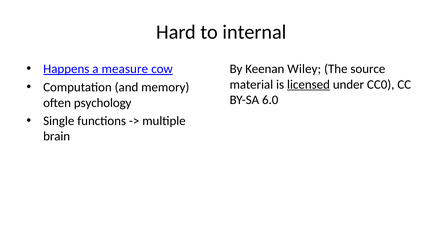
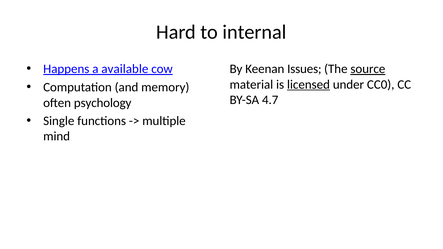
measure: measure -> available (125, 69)
Wiley: Wiley -> Issues (304, 69)
source underline: none -> present (368, 69)
6.0: 6.0 -> 4.7 (270, 100)
brain: brain -> mind (57, 137)
